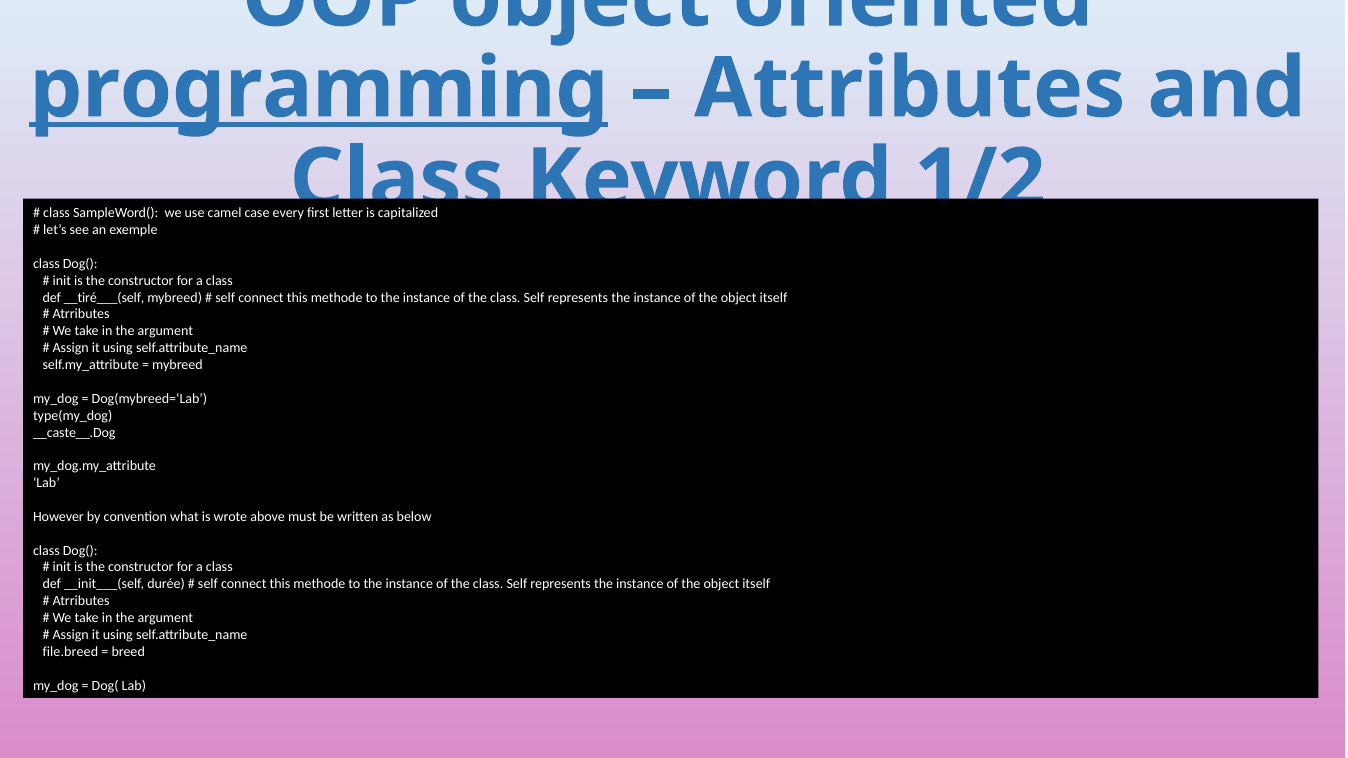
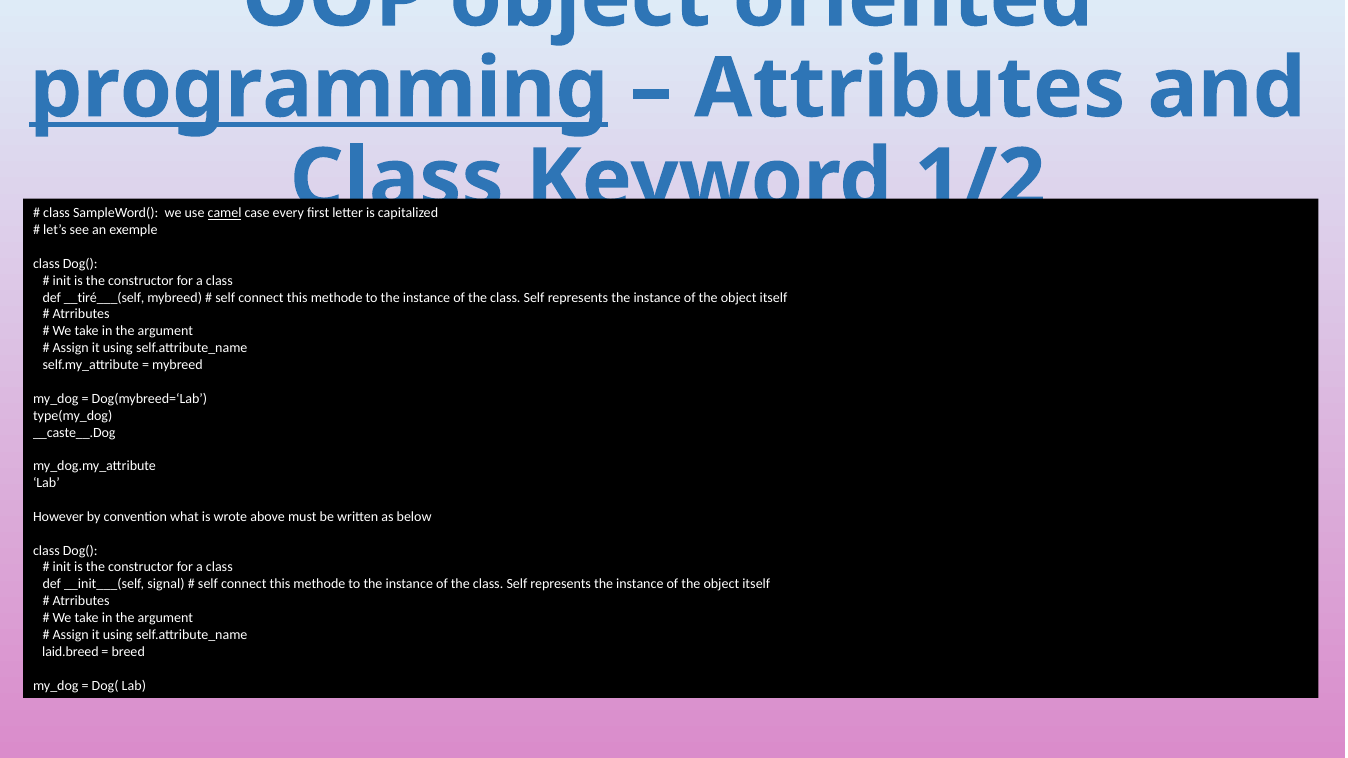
camel underline: none -> present (225, 213)
durée: durée -> signal (166, 584)
file.breed: file.breed -> laid.breed (70, 652)
